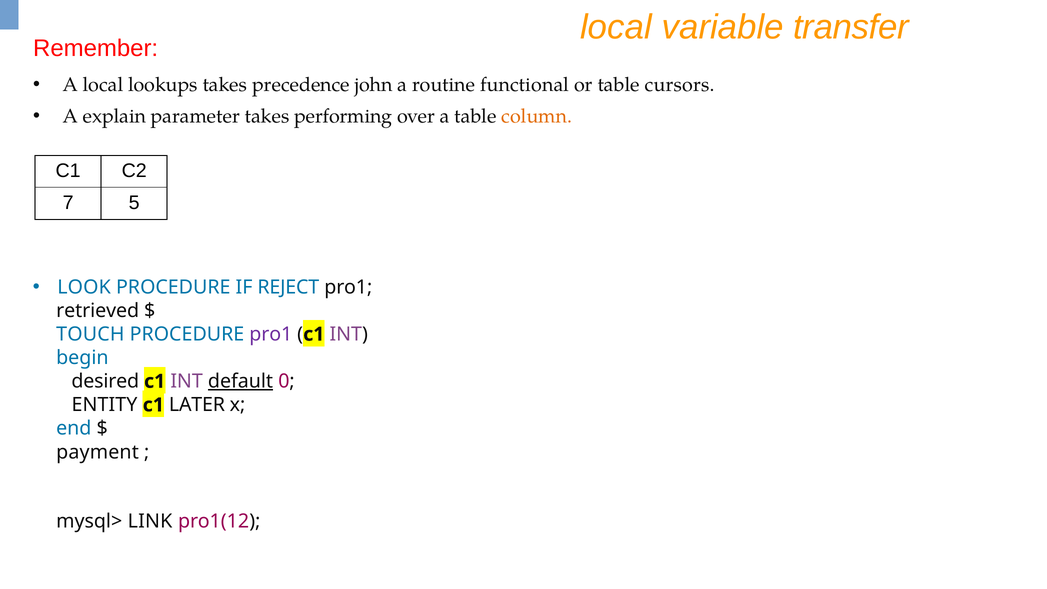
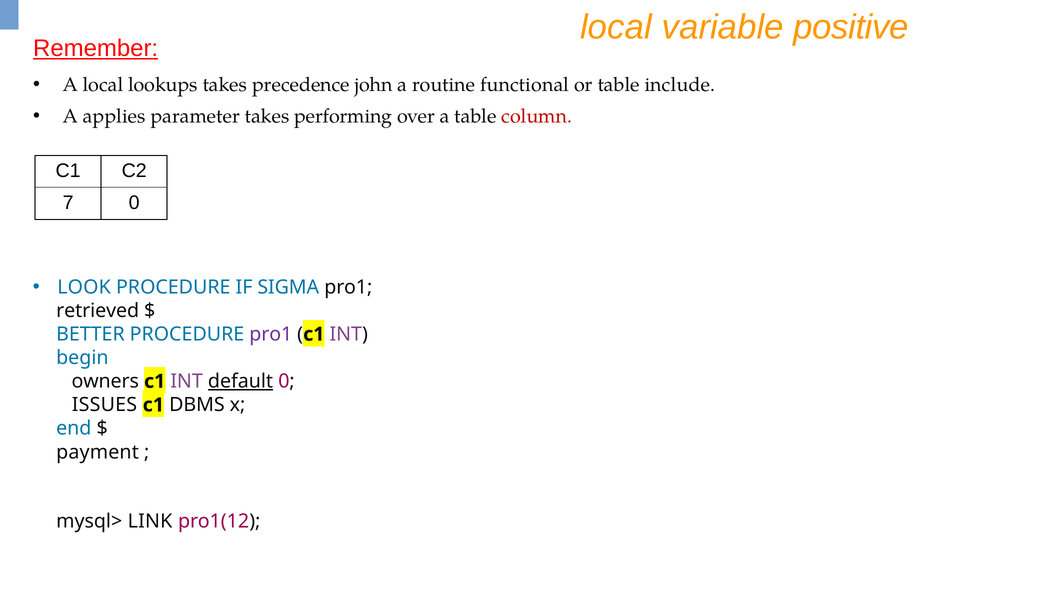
transfer: transfer -> positive (851, 27)
Remember underline: none -> present (96, 49)
cursors: cursors -> include (680, 85)
explain: explain -> applies (114, 116)
column colour: orange -> red (537, 116)
7 5: 5 -> 0 (134, 203)
REJECT: REJECT -> SIGMA (288, 287)
TOUCH: TOUCH -> BETTER (90, 334)
desired: desired -> owners (105, 381)
ENTITY: ENTITY -> ISSUES (104, 405)
LATER: LATER -> DBMS (197, 405)
